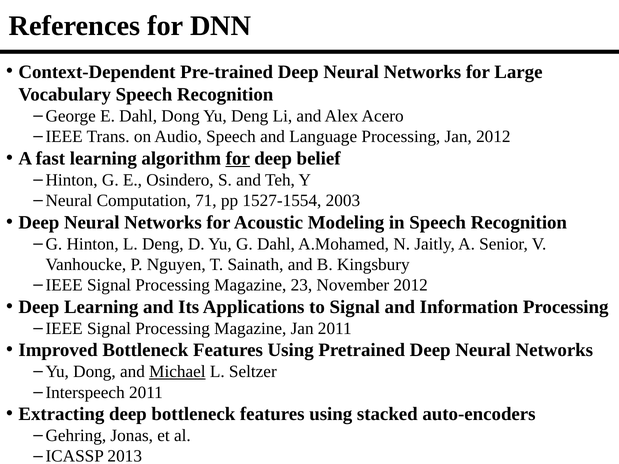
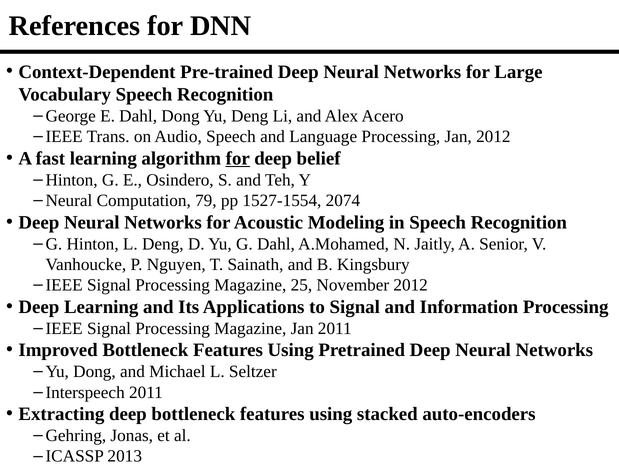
71: 71 -> 79 (206, 201)
2003: 2003 -> 2074 (343, 201)
23: 23 -> 25 (301, 285)
Michael underline: present -> none (177, 372)
